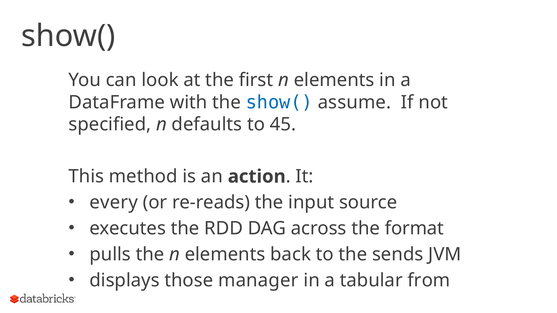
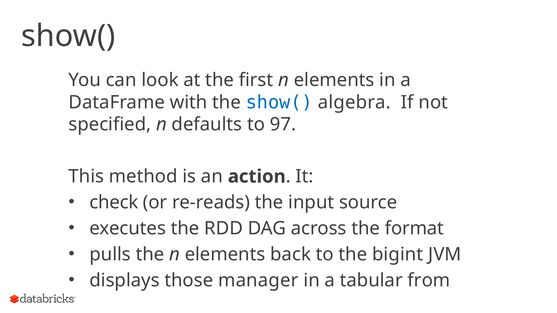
assume: assume -> algebra (354, 102)
45: 45 -> 97 (283, 125)
every: every -> check (114, 203)
sends: sends -> bigint (398, 255)
